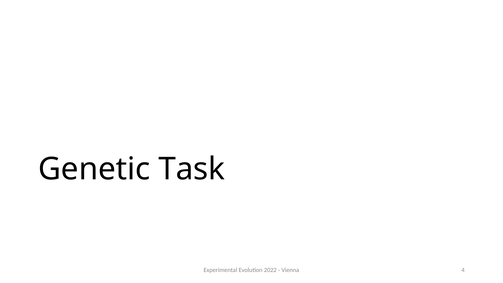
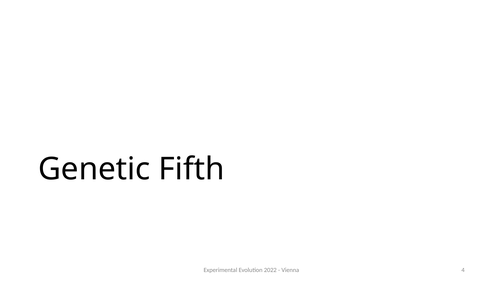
Task: Task -> Fifth (192, 169)
